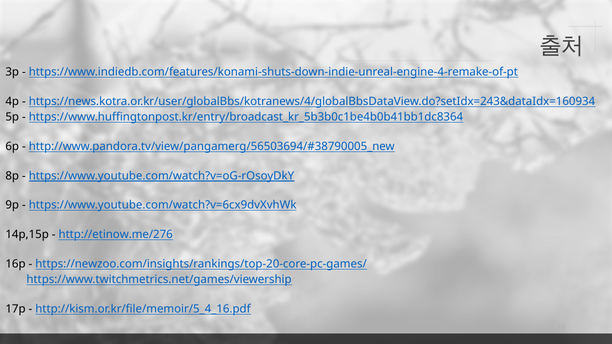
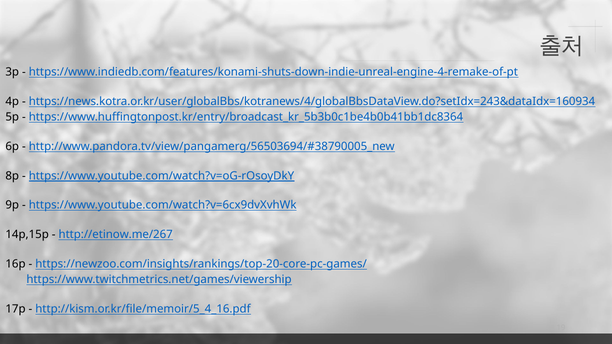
http://etinow.me/276: http://etinow.me/276 -> http://etinow.me/267 (116, 235)
